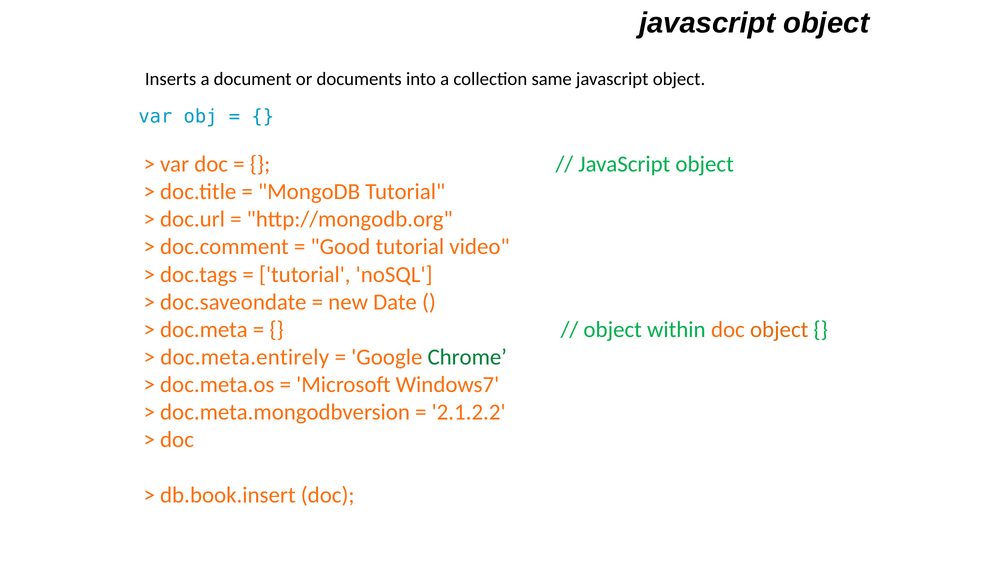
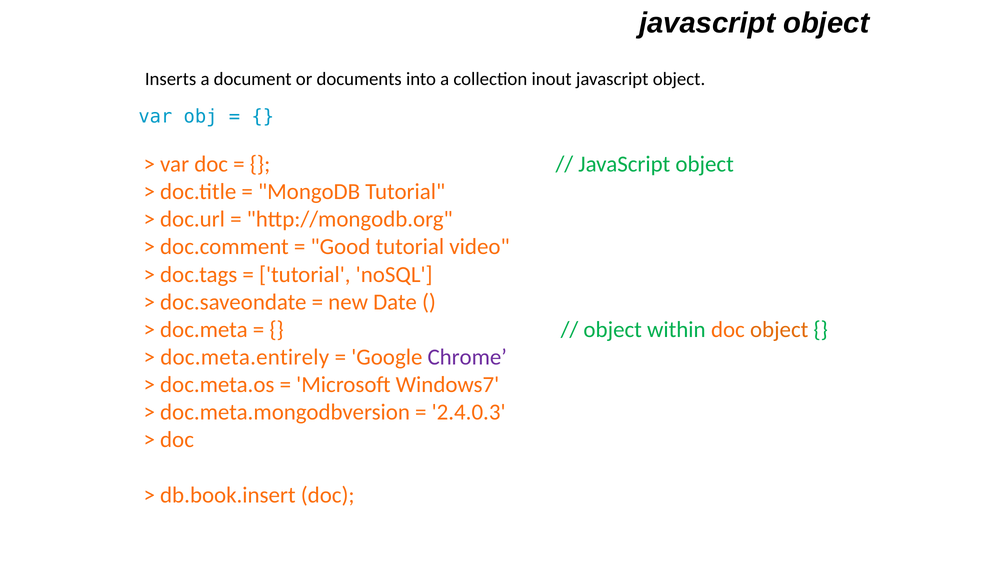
same: same -> inout (552, 79)
Chrome colour: green -> purple (467, 357)
2.1.2.2: 2.1.2.2 -> 2.4.0.3 (469, 412)
